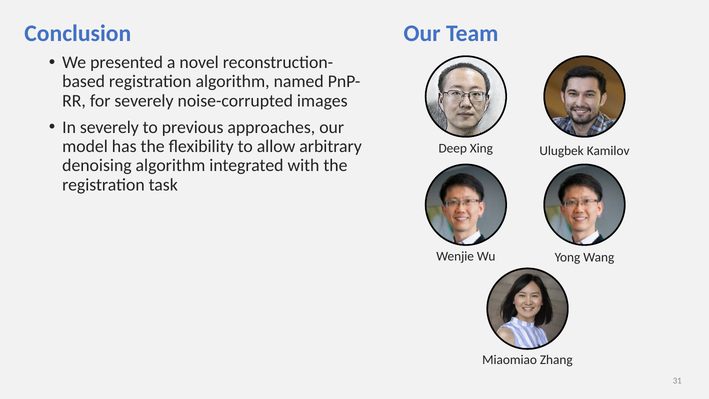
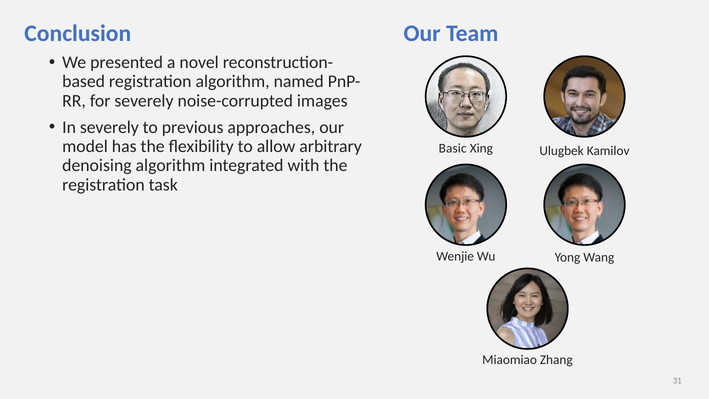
Deep: Deep -> Basic (453, 148)
